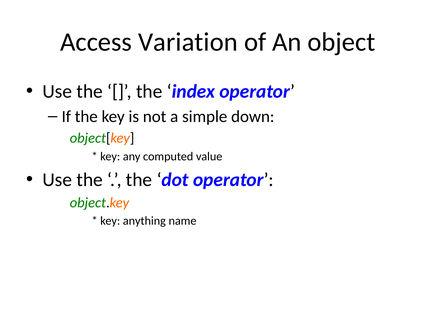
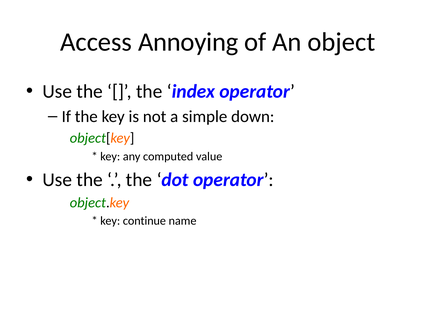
Variation: Variation -> Annoying (188, 42)
anything: anything -> continue (144, 221)
